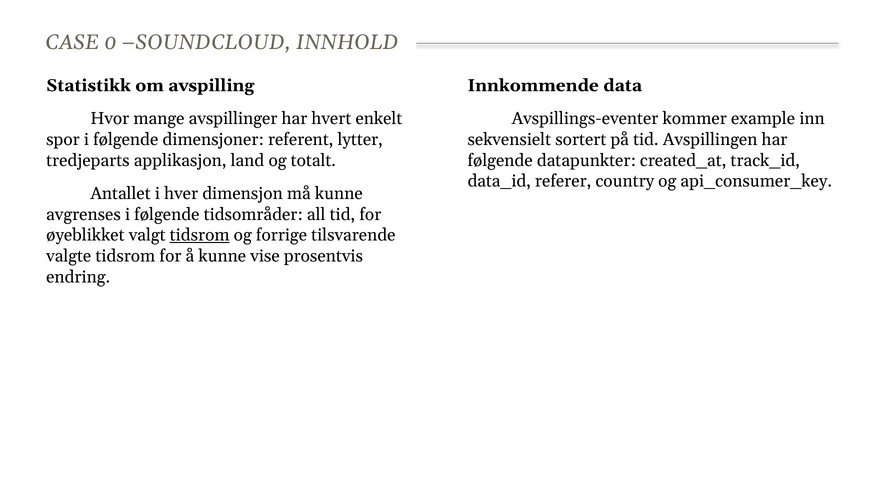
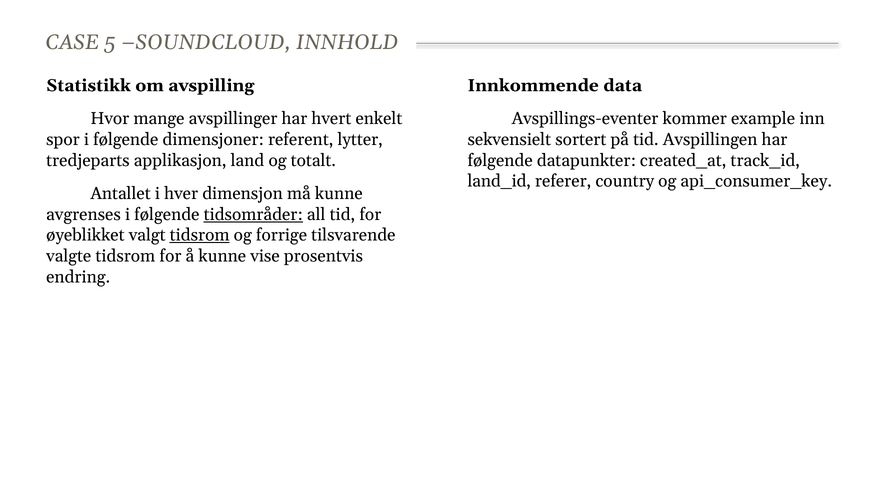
0: 0 -> 5 (110, 42)
data_id: data_id -> land_id (499, 181)
tidsområder underline: none -> present (253, 215)
